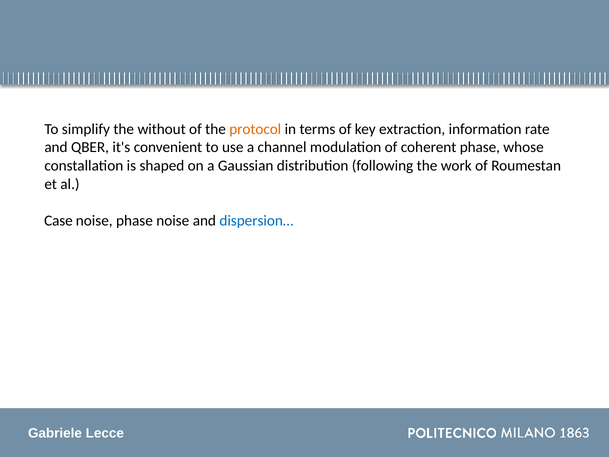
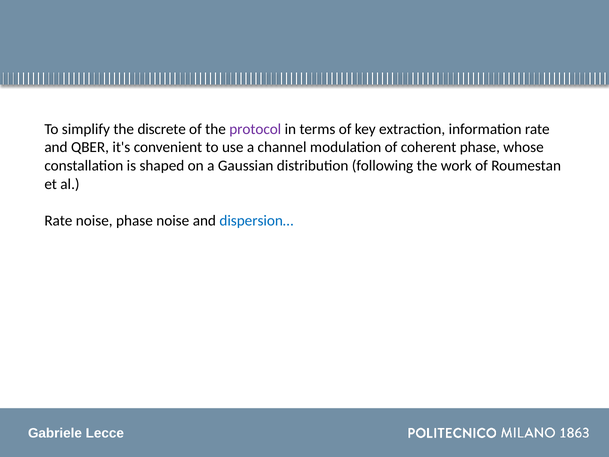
without: without -> discrete (162, 129)
protocol colour: orange -> purple (255, 129)
Case: Case -> Rate (58, 220)
